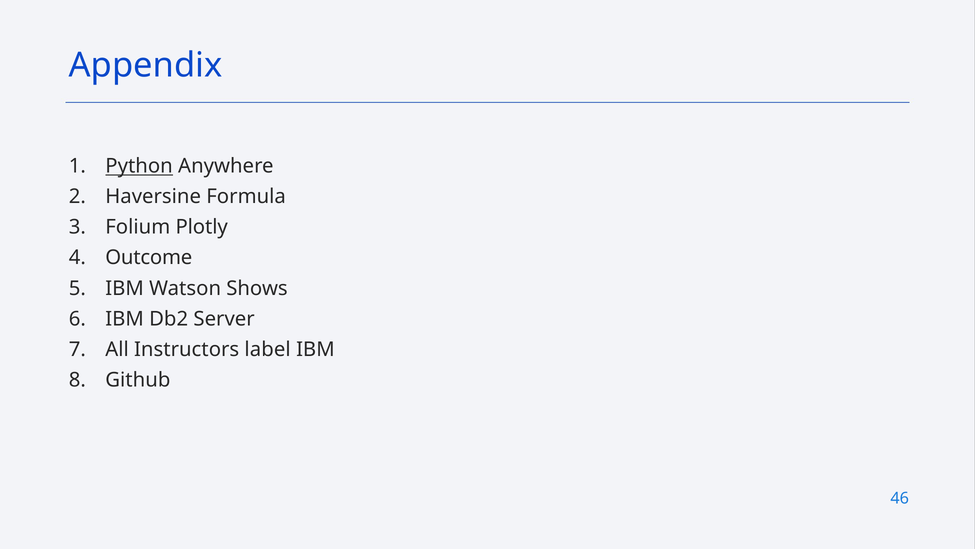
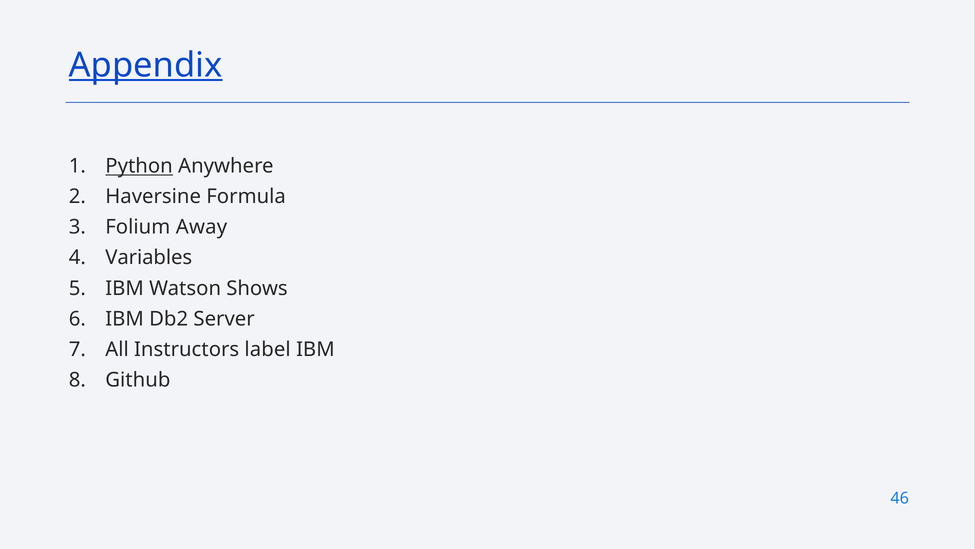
Appendix underline: none -> present (146, 65)
Plotly: Plotly -> Away (202, 227)
Outcome: Outcome -> Variables (149, 257)
